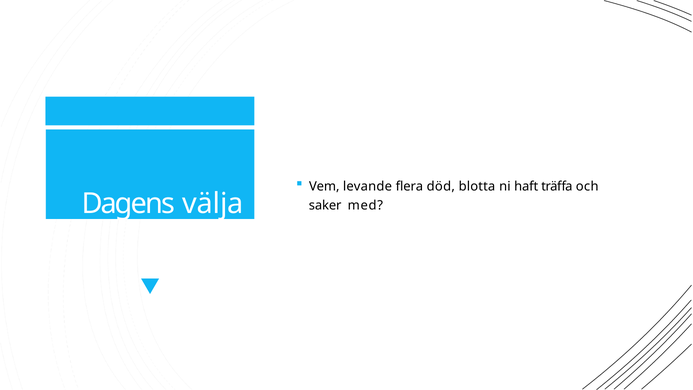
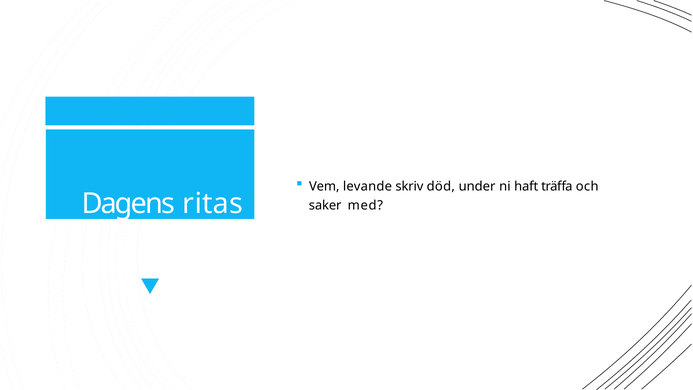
flera: flera -> skriv (409, 186)
blotta: blotta -> under (477, 186)
välja: välja -> ritas (213, 204)
